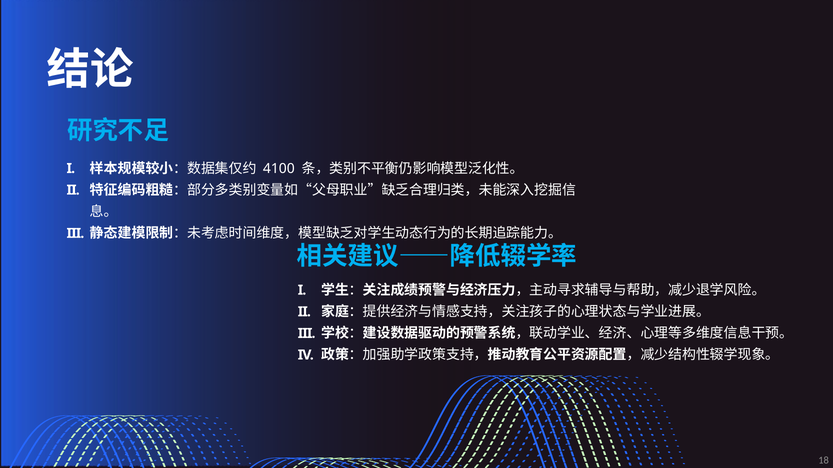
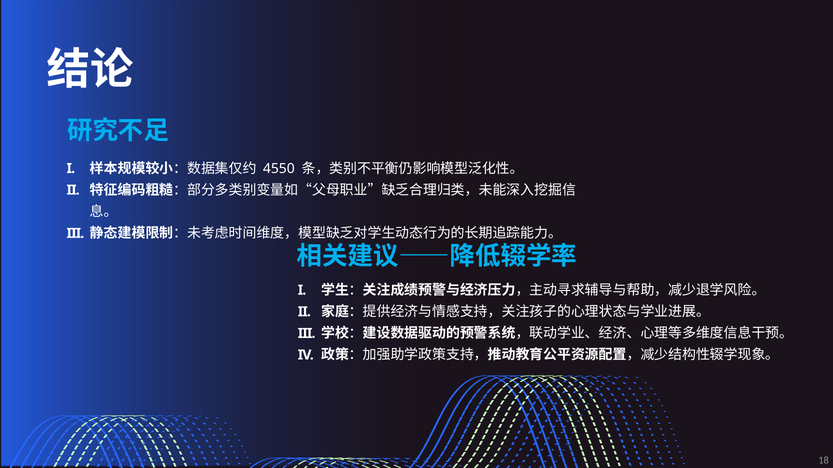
4100: 4100 -> 4550 (279, 169)
